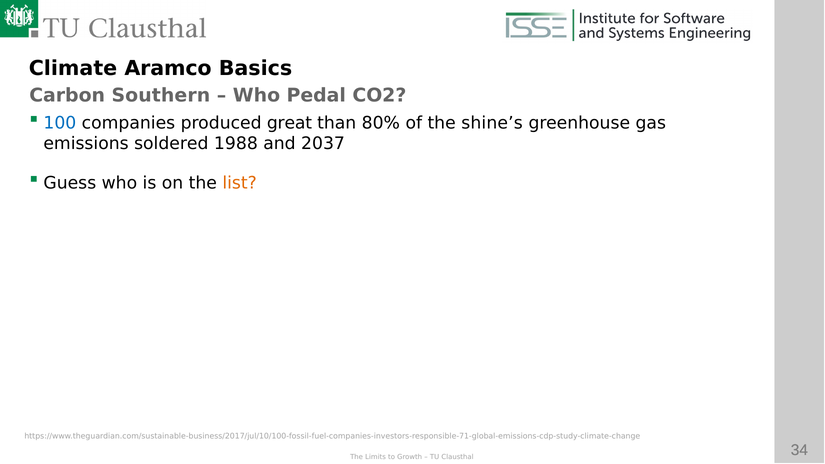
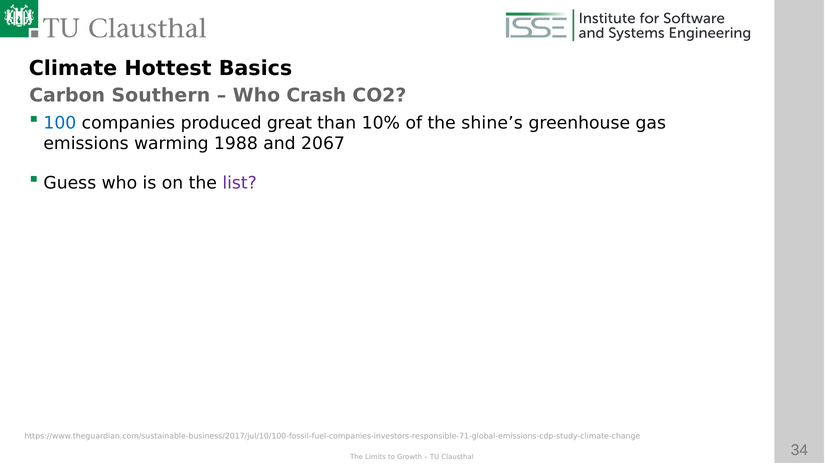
Aramco: Aramco -> Hottest (168, 69)
Pedal: Pedal -> Crash (316, 95)
80%: 80% -> 10% (381, 123)
soldered: soldered -> warming (171, 144)
2037: 2037 -> 2067 (323, 144)
list colour: orange -> purple (240, 183)
